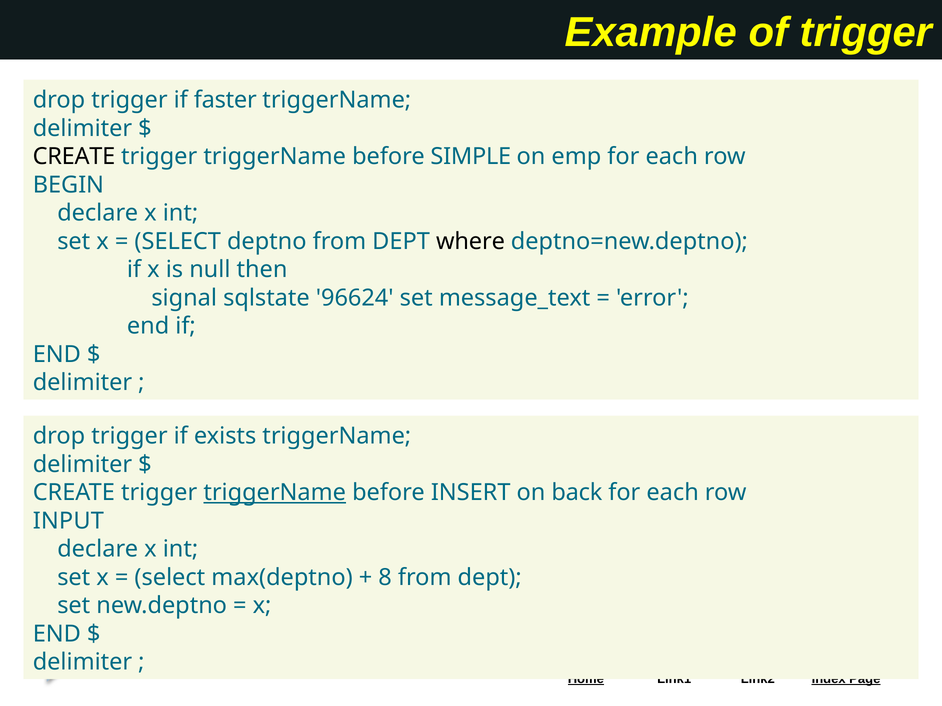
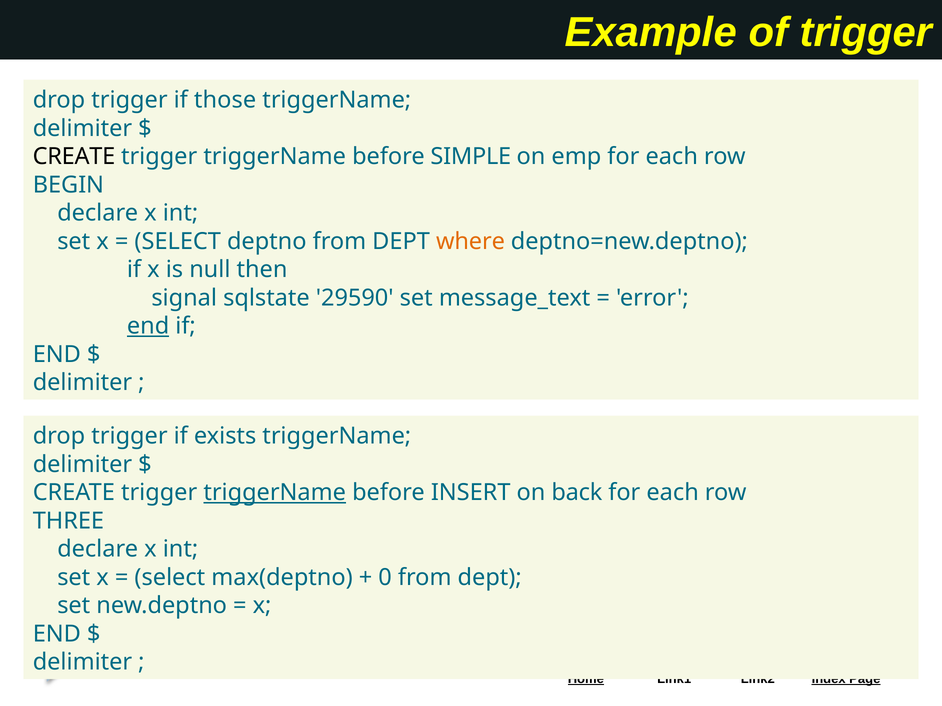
faster: faster -> those (225, 100)
where colour: black -> orange (470, 241)
96624: 96624 -> 29590 (355, 298)
end underline: none -> present (148, 326)
INPUT: INPUT -> THREE (68, 521)
8: 8 -> 0 (385, 578)
